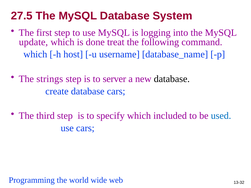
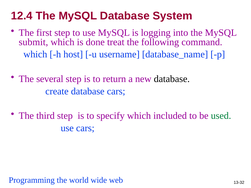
27.5: 27.5 -> 12.4 (22, 16)
update: update -> submit (33, 42)
strings: strings -> several (50, 79)
server: server -> return (114, 79)
used colour: blue -> green (221, 116)
